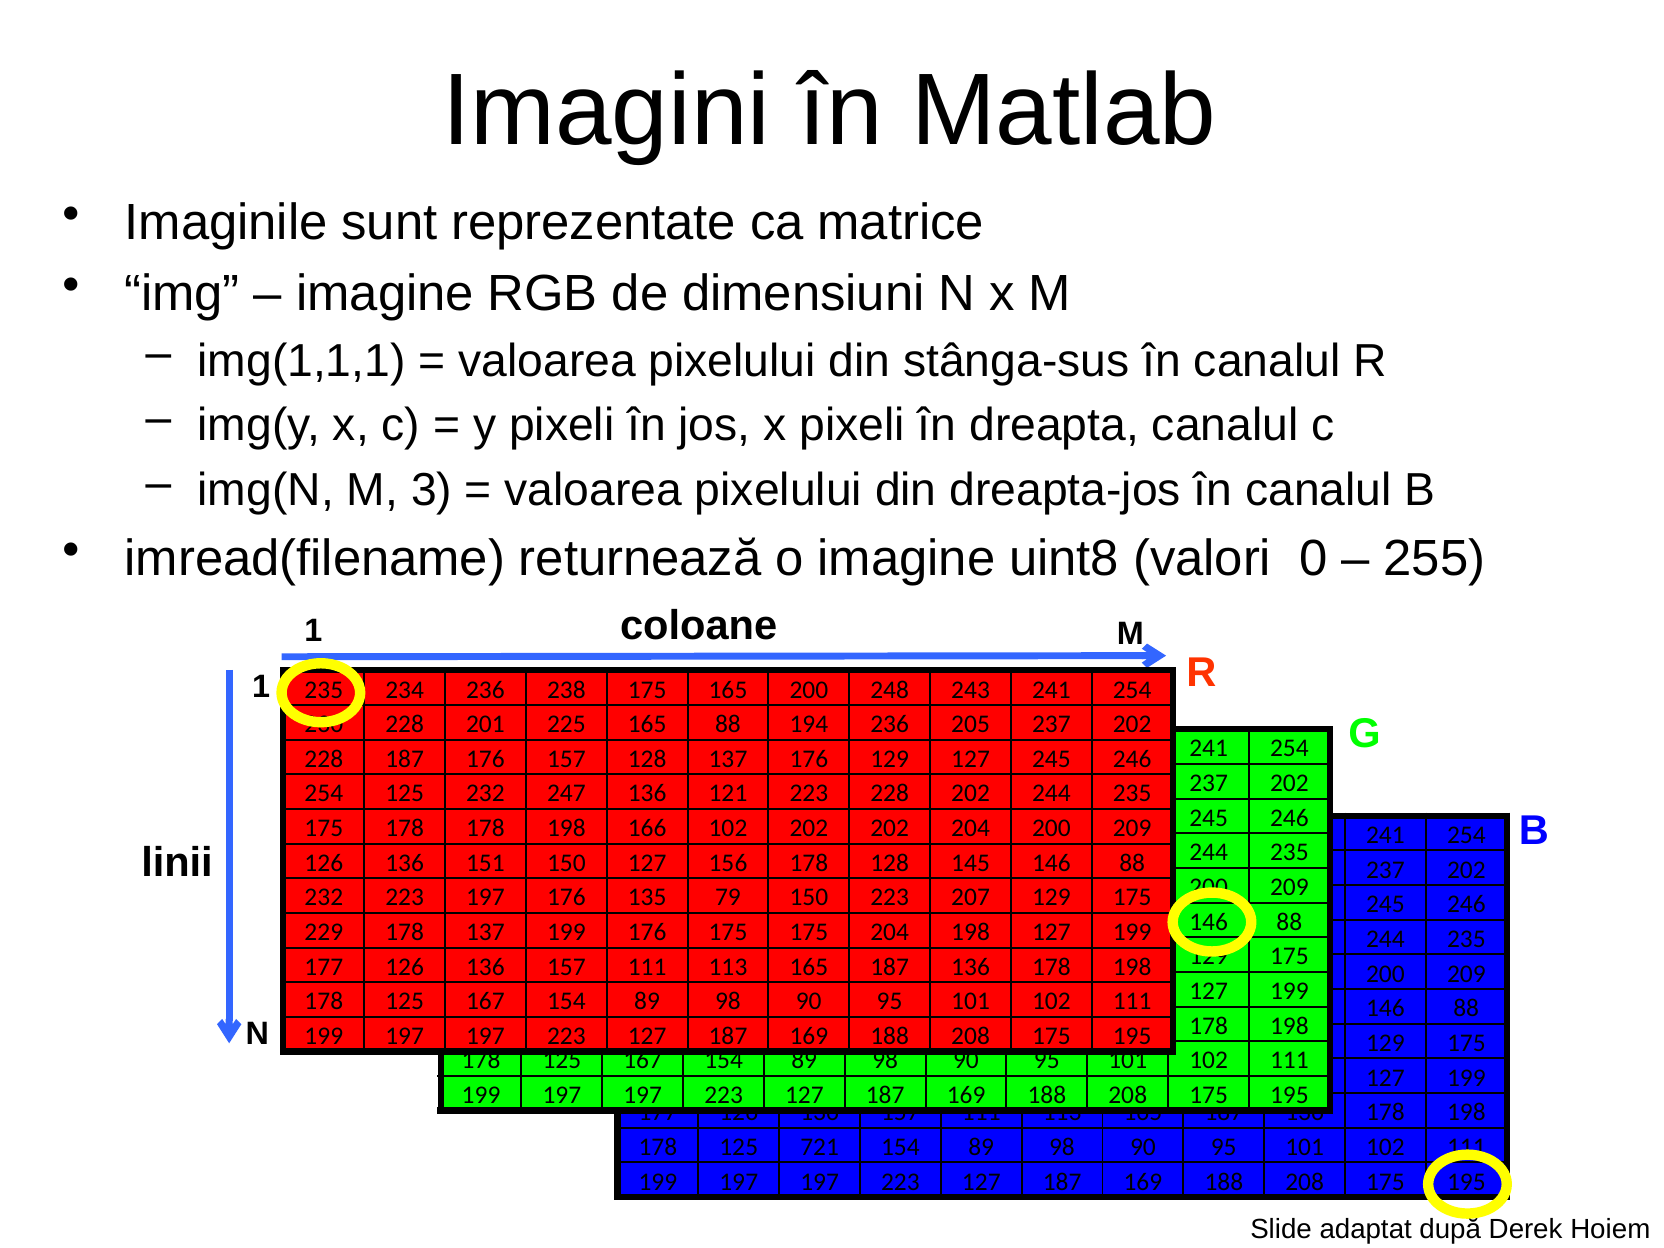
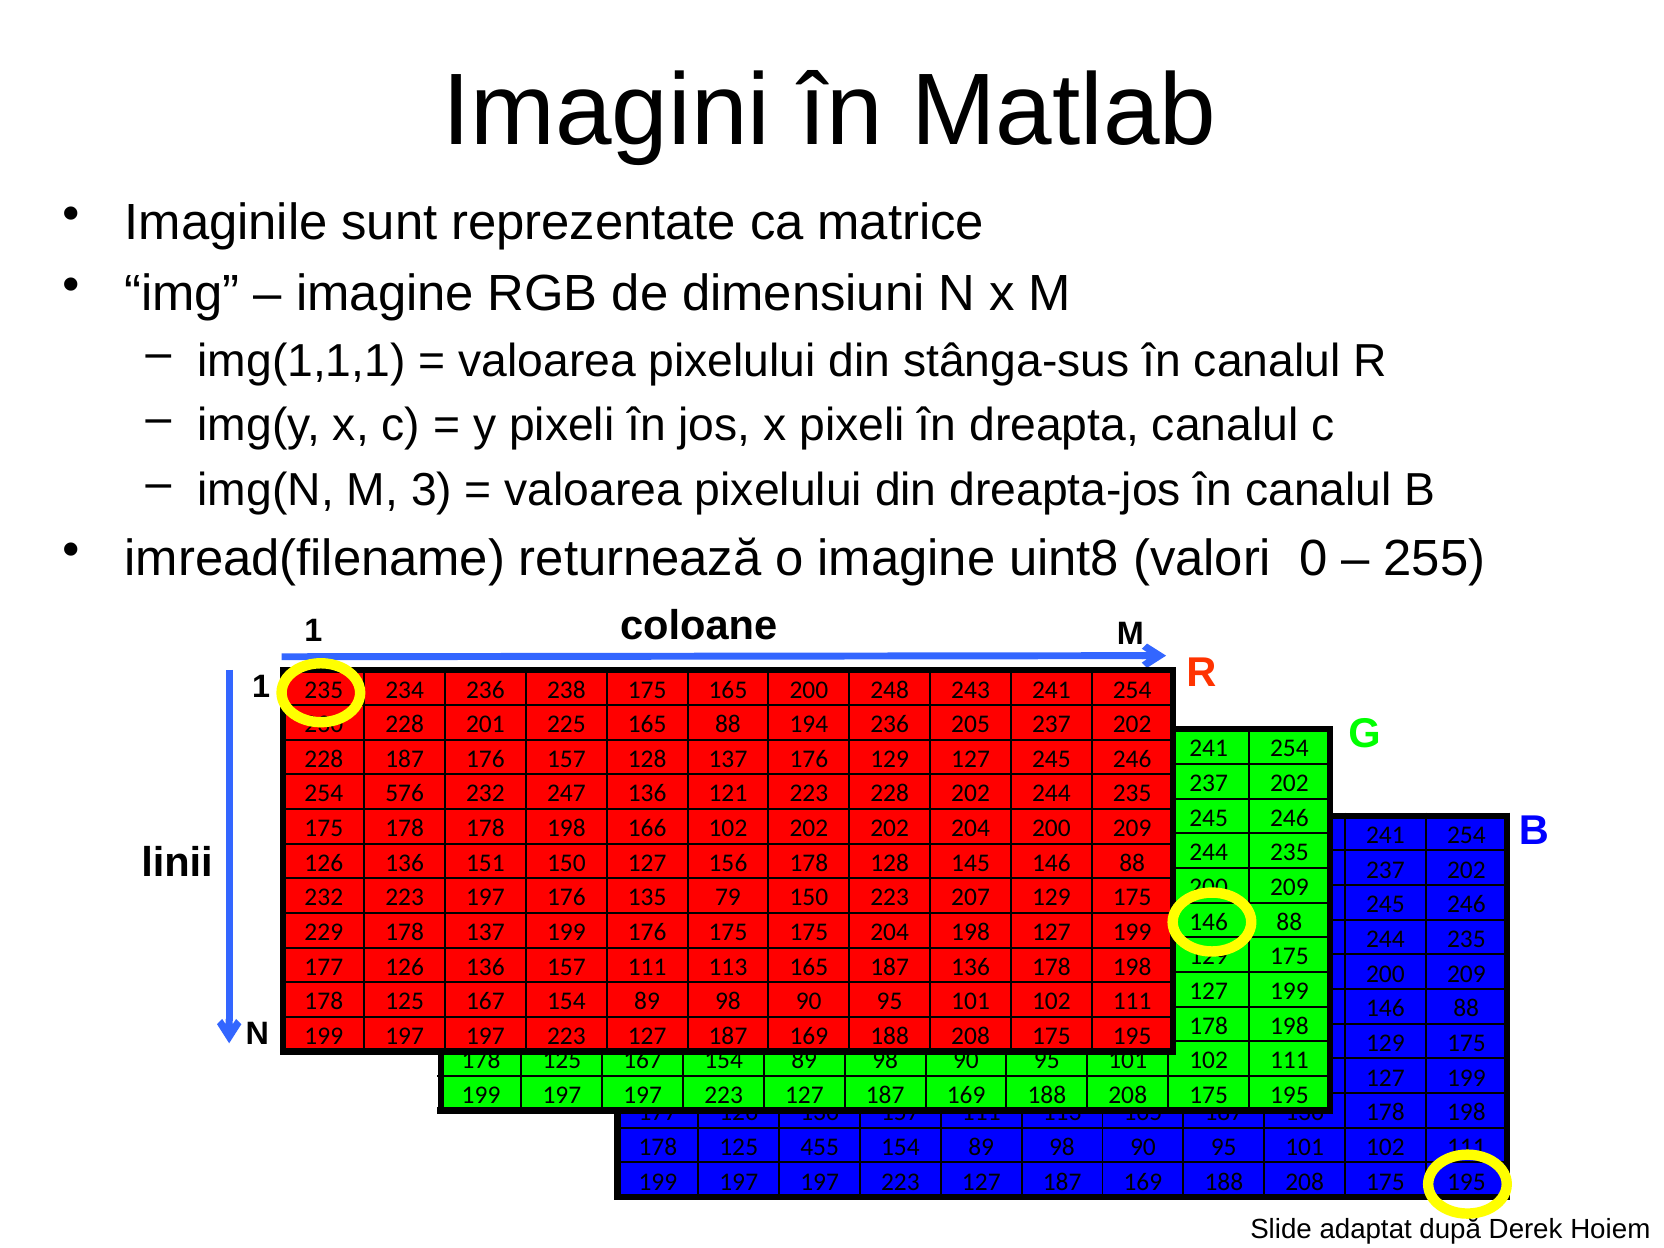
254 125: 125 -> 576 (405, 794)
721: 721 -> 455 (820, 1147)
